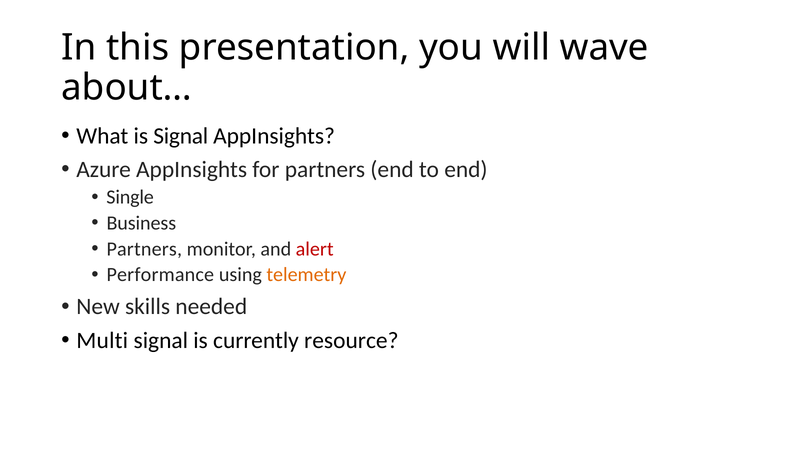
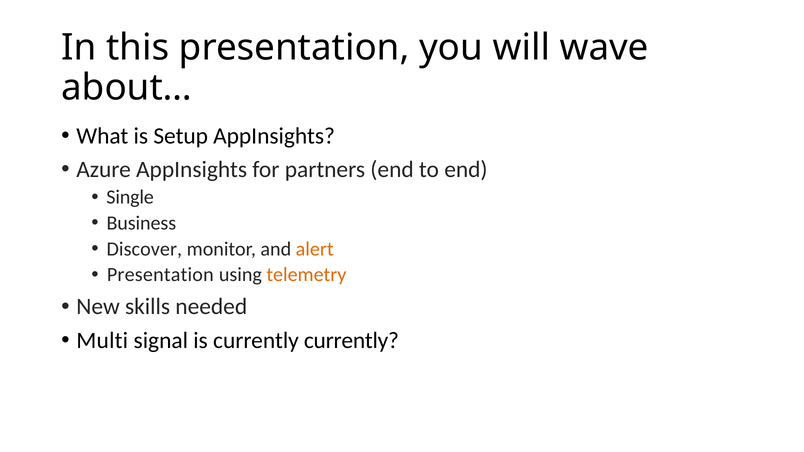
is Signal: Signal -> Setup (181, 136)
Partners: Partners -> Discover (144, 249)
alert colour: red -> orange (315, 249)
Performance: Performance -> Presentation (160, 275)
currently resource: resource -> currently (351, 341)
